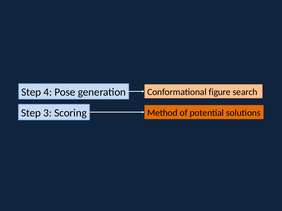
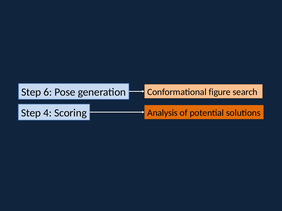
4: 4 -> 6 (48, 92)
3: 3 -> 4 (48, 113)
Method: Method -> Analysis (162, 113)
